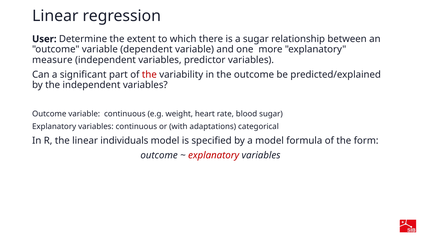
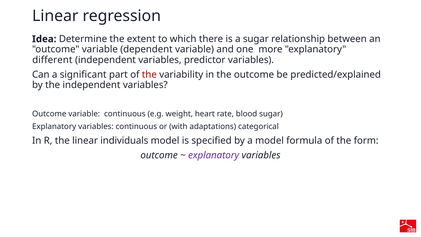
User: User -> Idea (44, 39)
measure: measure -> different (52, 60)
explanatory colour: red -> purple (214, 155)
